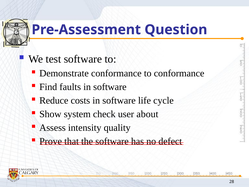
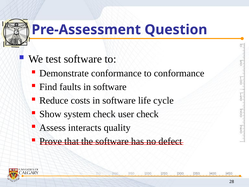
user about: about -> check (148, 114)
intensity: intensity -> interacts (85, 127)
